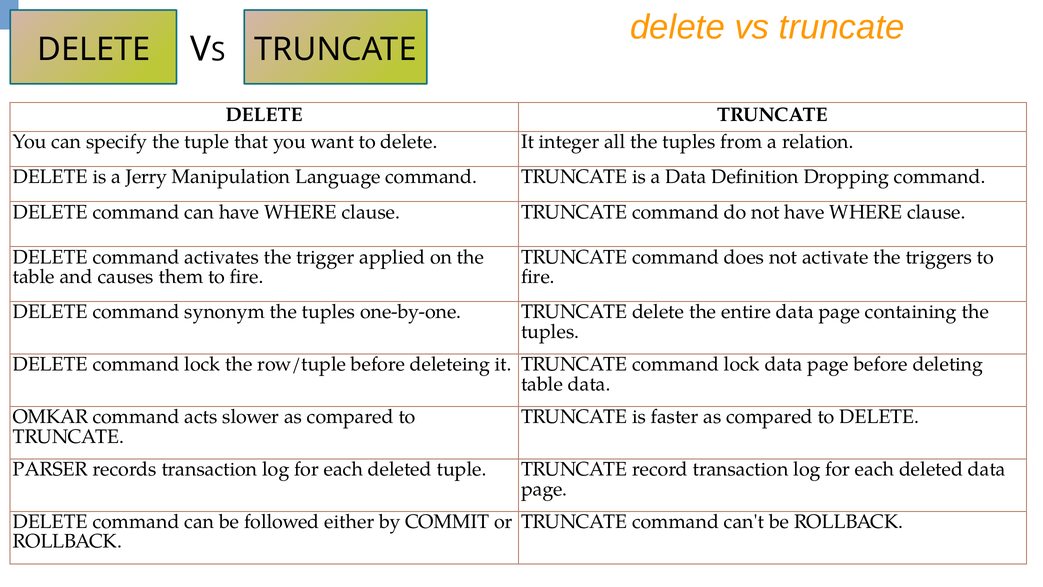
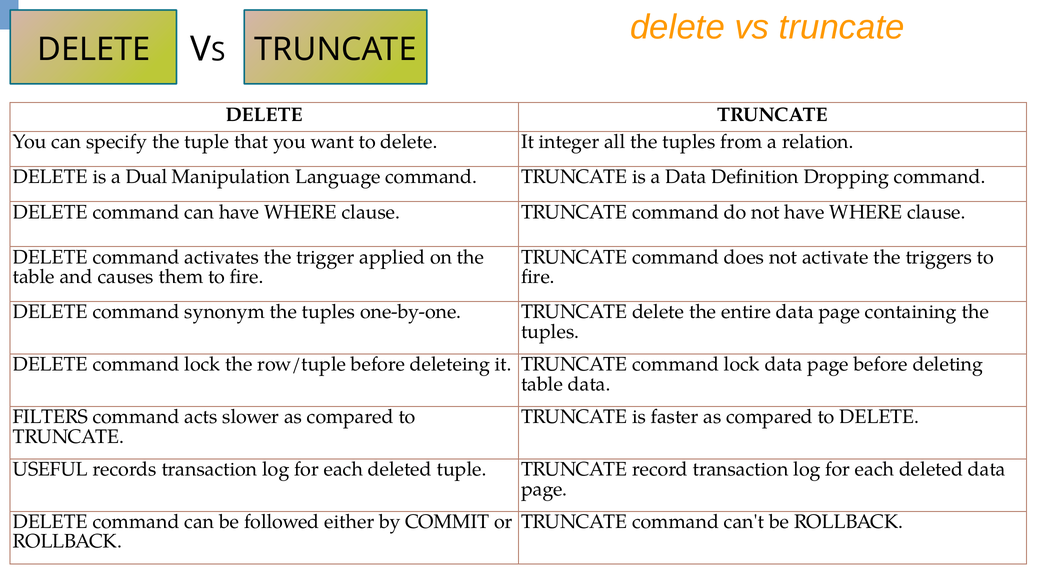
Jerry: Jerry -> Dual (147, 177)
OMKAR: OMKAR -> FILTERS (50, 417)
PARSER: PARSER -> USEFUL (50, 469)
